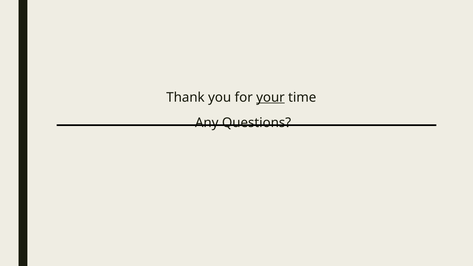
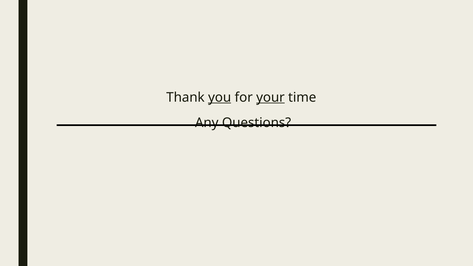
you underline: none -> present (220, 97)
